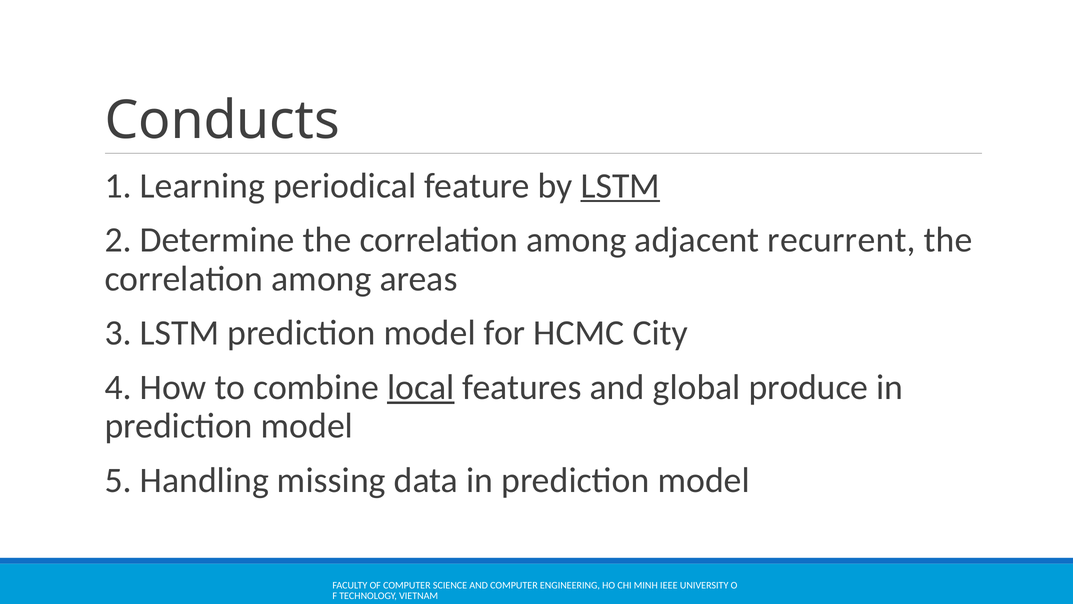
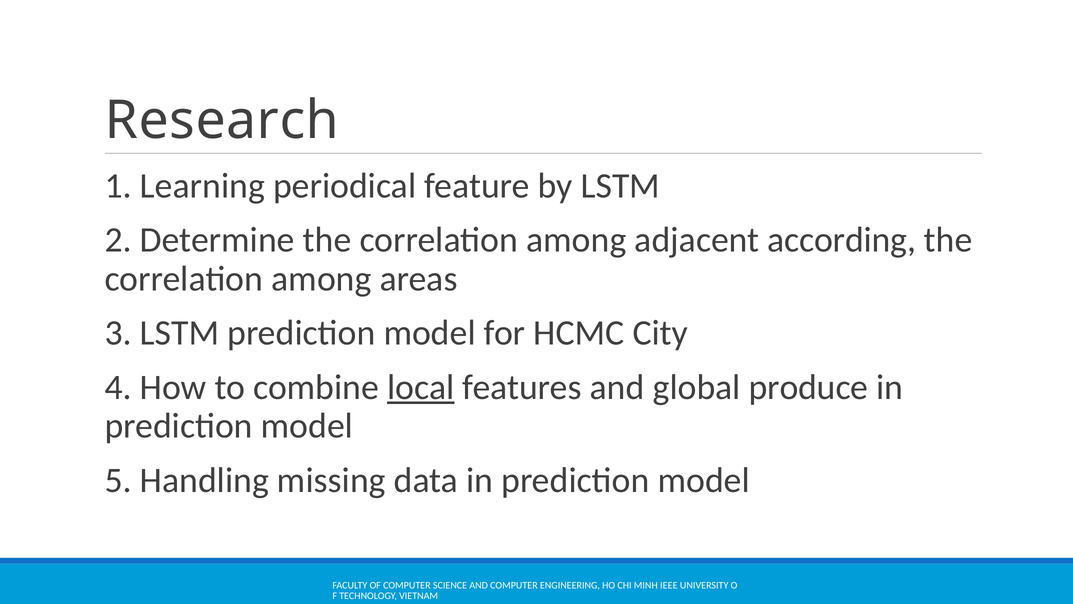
Conducts: Conducts -> Research (222, 120)
LSTM underline: present -> none (620, 186)
recurrent: recurrent -> according (842, 240)
